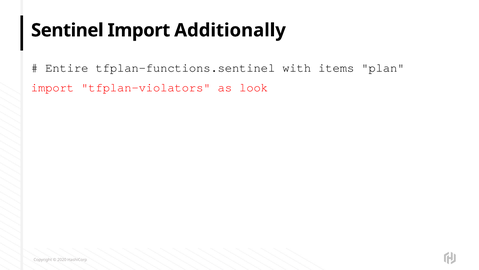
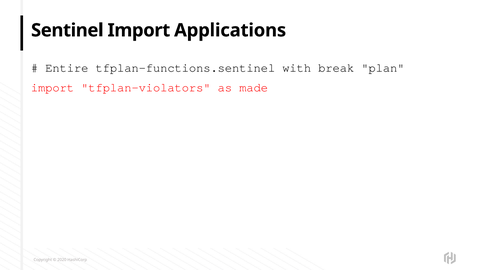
Additionally: Additionally -> Applications (230, 30)
items: items -> break (336, 68)
look: look -> made (254, 87)
